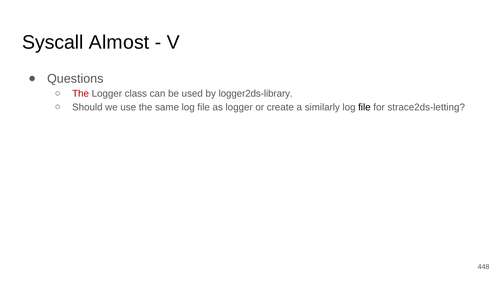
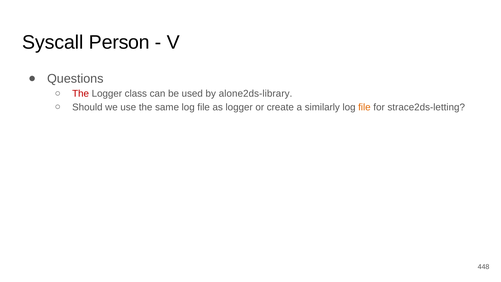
Almost: Almost -> Person (119, 42)
logger2ds-library: logger2ds-library -> alone2ds-library (256, 94)
file colour: black -> orange (364, 107)
